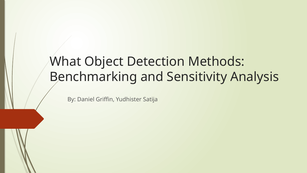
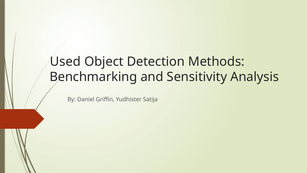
What: What -> Used (65, 61)
